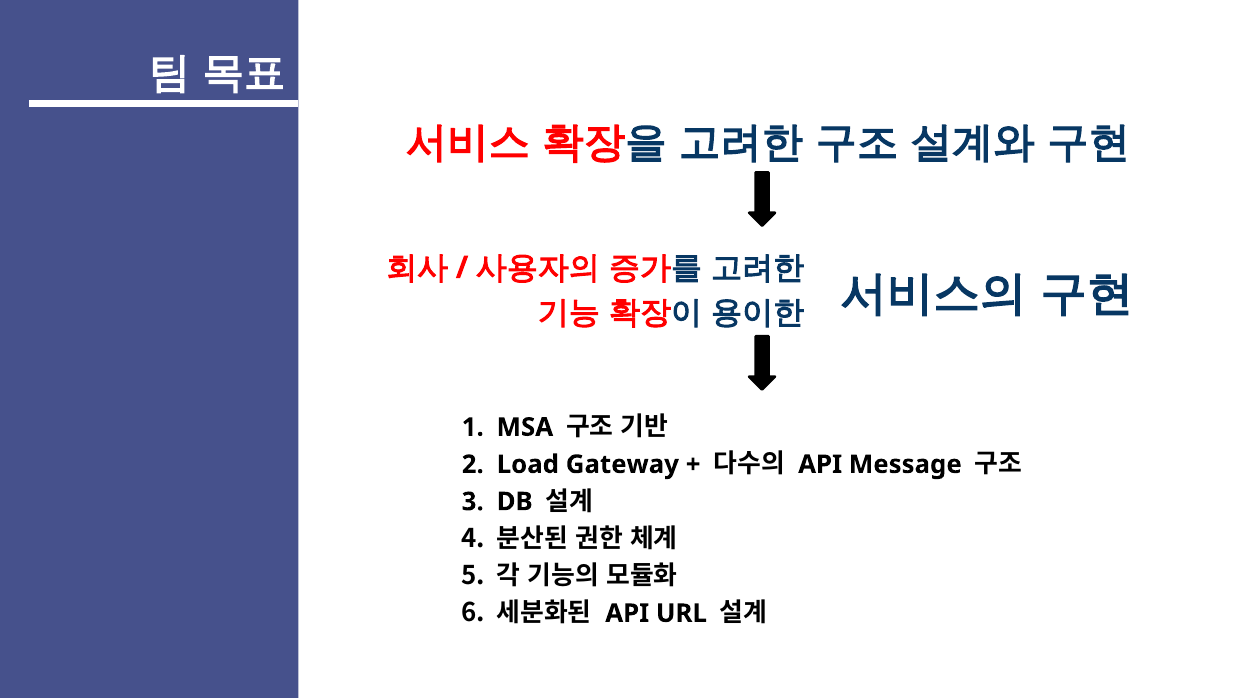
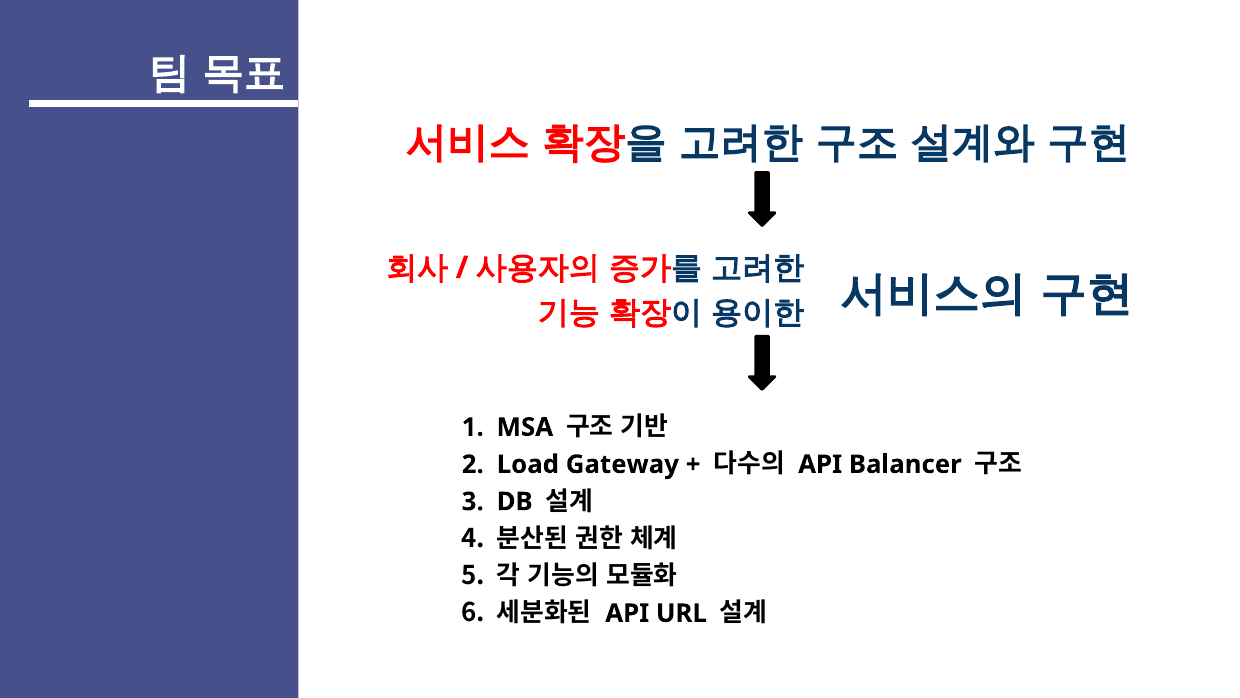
Message: Message -> Balancer (905, 464)
